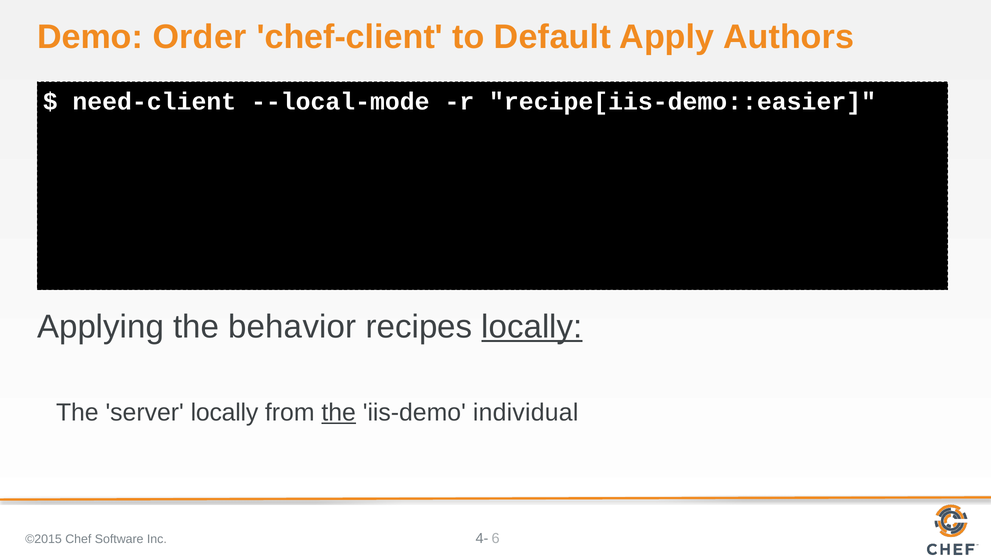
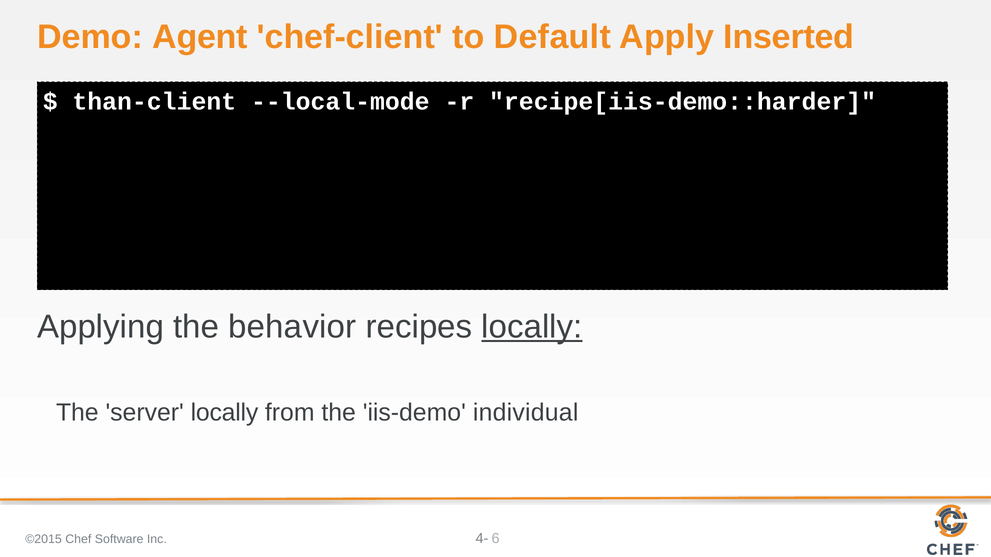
Order: Order -> Agent (200, 37)
Authors: Authors -> Inserted (789, 37)
need-client: need-client -> than-client (154, 102)
recipe[iis-demo::easier: recipe[iis-demo::easier -> recipe[iis-demo::harder (683, 102)
the underline: present -> none (339, 413)
